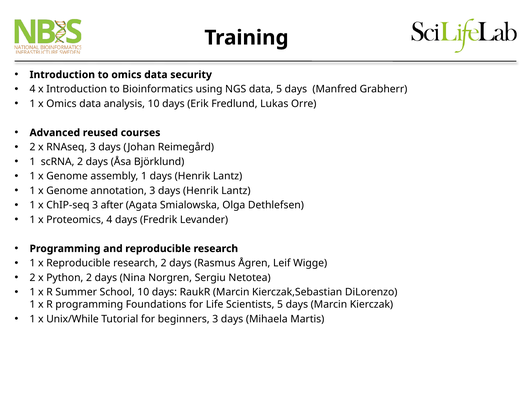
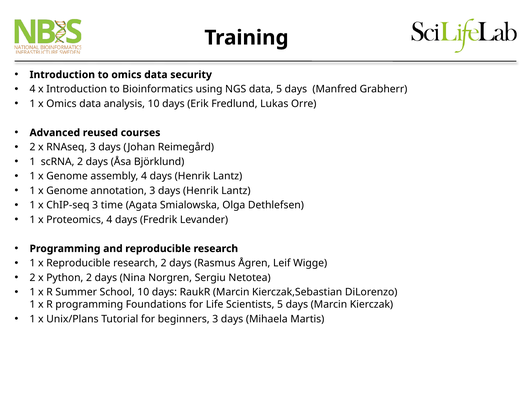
assembly 1: 1 -> 4 (144, 176)
after: after -> time (112, 205)
Unix/While: Unix/While -> Unix/Plans (72, 318)
